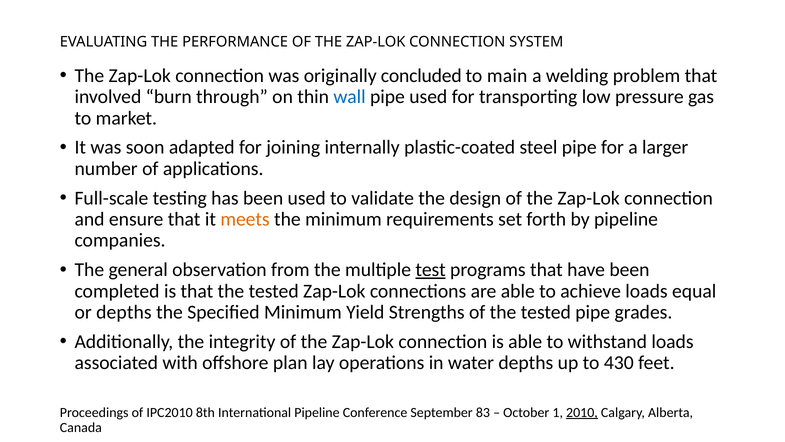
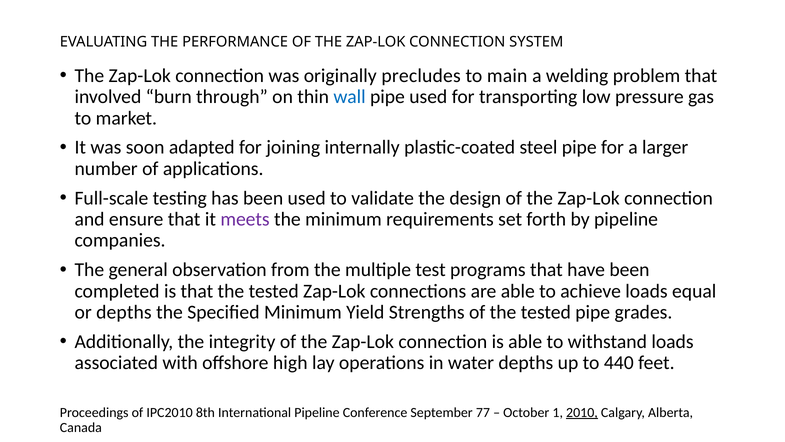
concluded: concluded -> precludes (421, 76)
meets colour: orange -> purple (245, 219)
test underline: present -> none (431, 270)
plan: plan -> high (290, 363)
430: 430 -> 440 (619, 363)
83: 83 -> 77 (483, 412)
